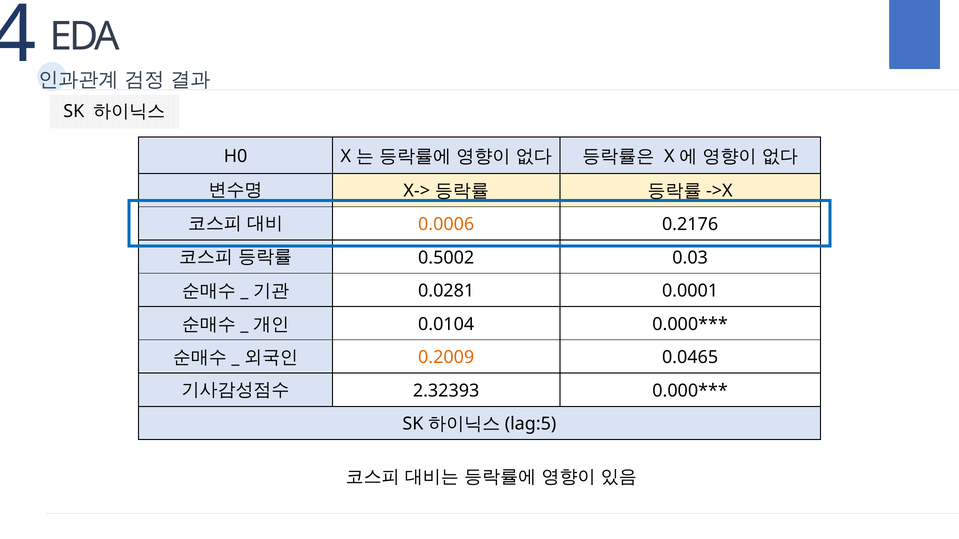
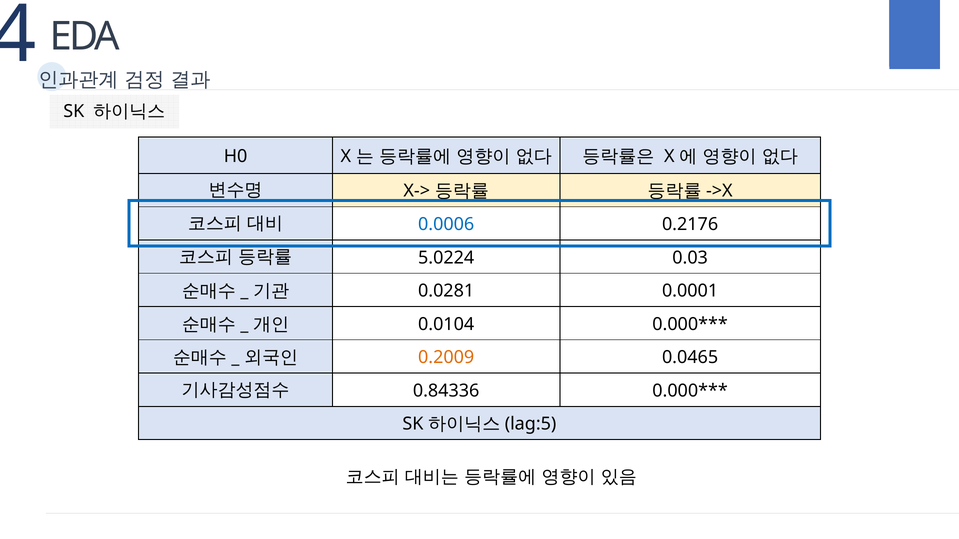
0.0006 colour: orange -> blue (446, 225)
0.5002: 0.5002 -> 5.0224 (446, 258)
2.32393: 2.32393 -> 0.84336 (446, 391)
